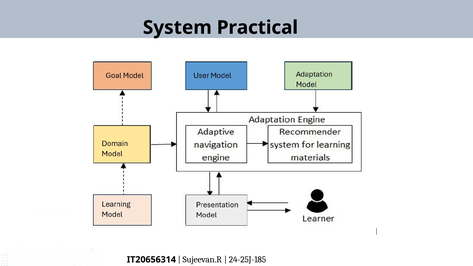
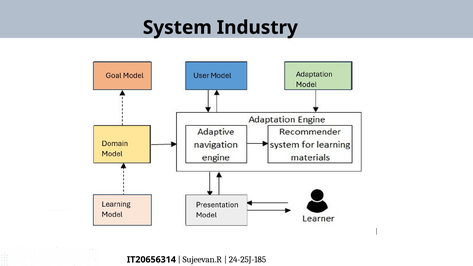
Practical: Practical -> Industry (257, 28)
